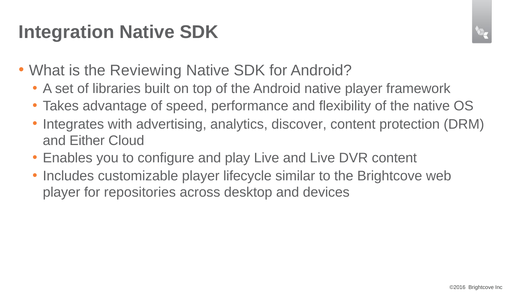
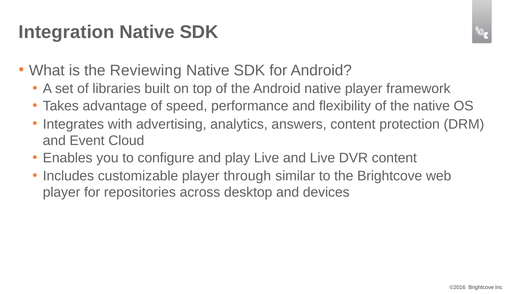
discover: discover -> answers (299, 124)
Either: Either -> Event (87, 140)
lifecycle: lifecycle -> through (247, 176)
